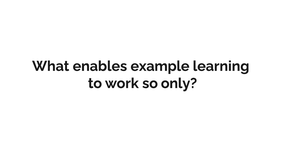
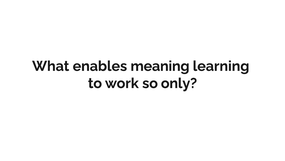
example: example -> meaning (160, 66)
